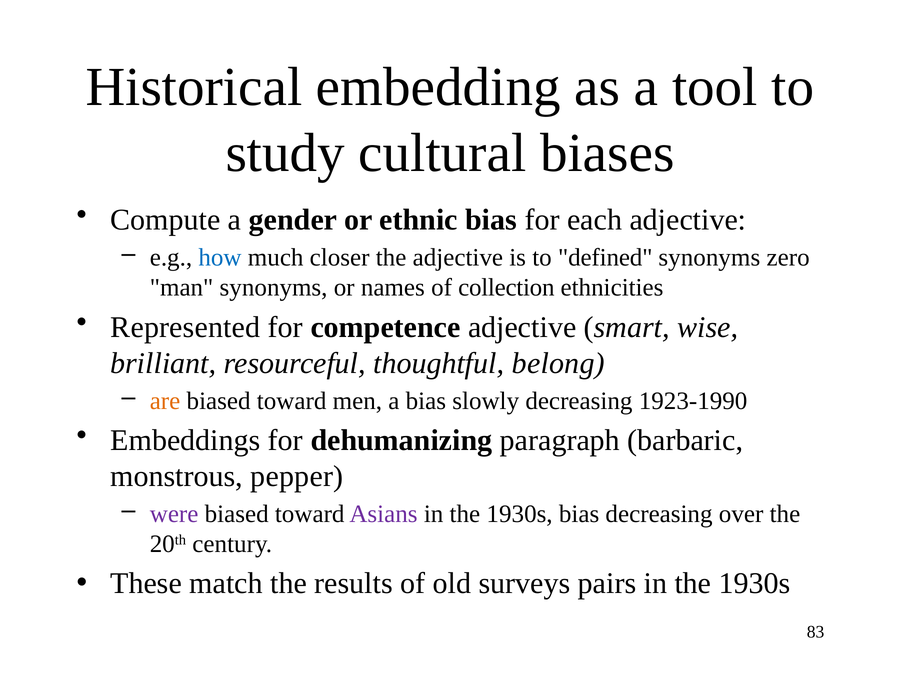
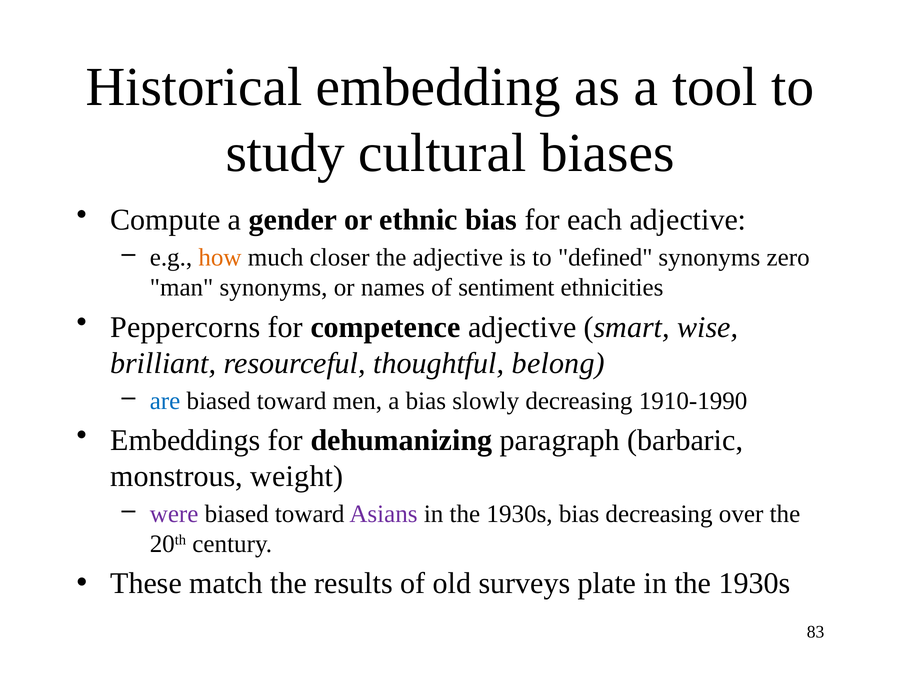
how colour: blue -> orange (220, 258)
collection: collection -> sentiment (506, 288)
Represented: Represented -> Peppercorns (185, 327)
are colour: orange -> blue (165, 401)
1923-1990: 1923-1990 -> 1910-1990 (693, 401)
pepper: pepper -> weight (297, 476)
pairs: pairs -> plate (607, 583)
